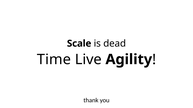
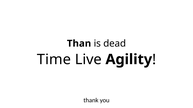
Scale: Scale -> Than (79, 44)
